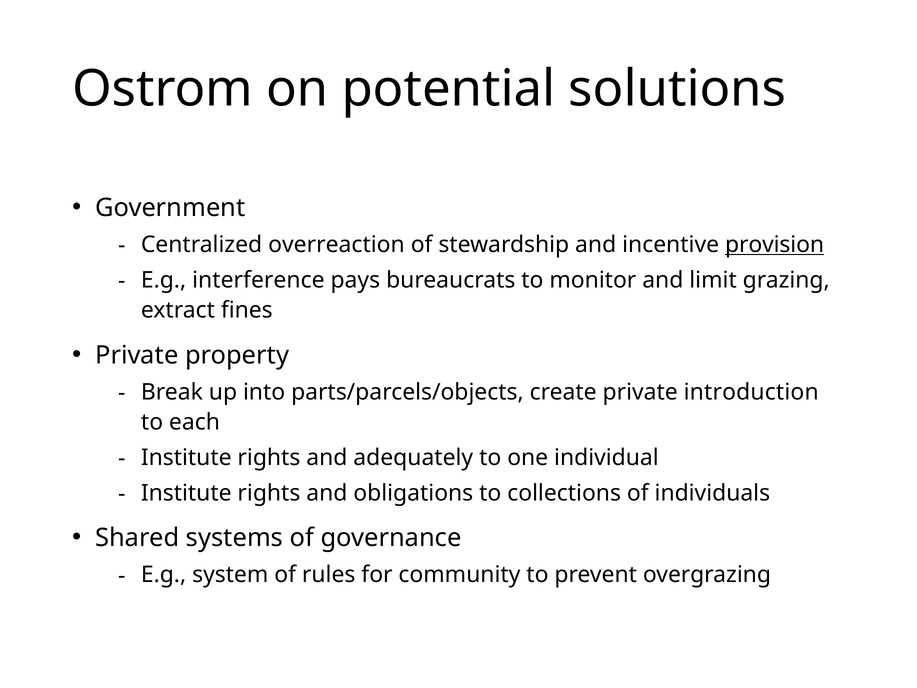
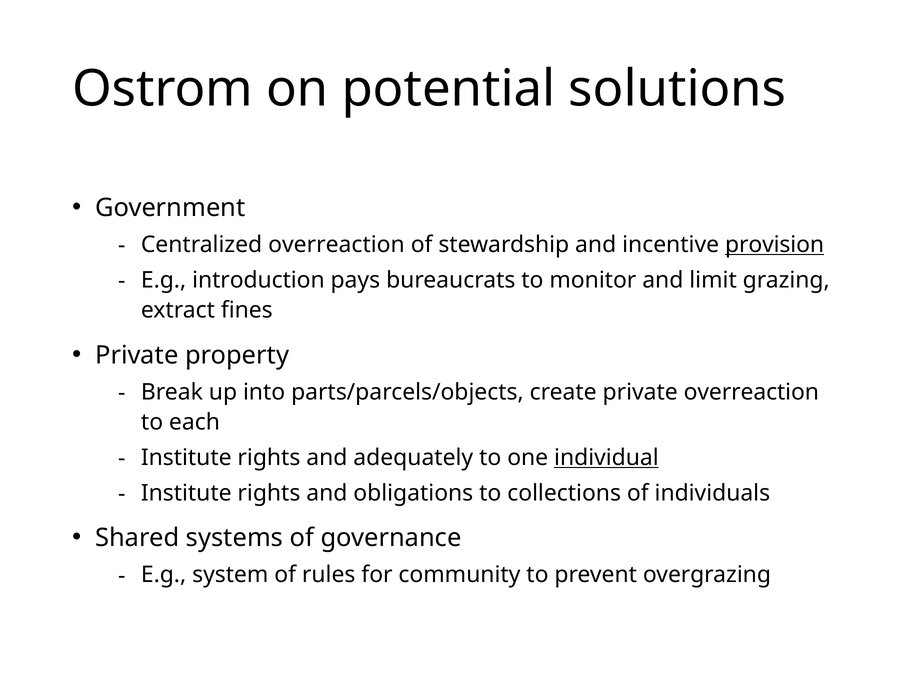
interference: interference -> introduction (258, 280)
private introduction: introduction -> overreaction (751, 392)
individual underline: none -> present (606, 457)
